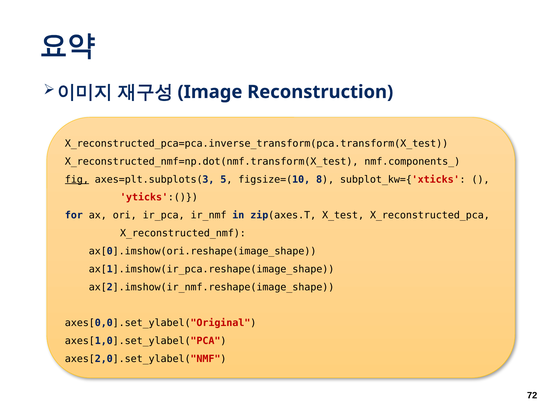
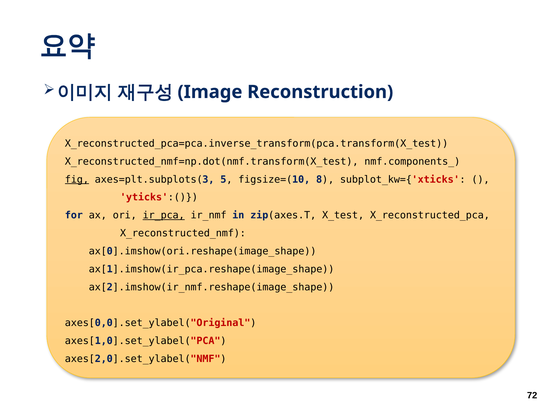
ir_pca underline: none -> present (164, 215)
